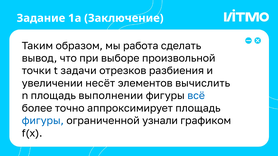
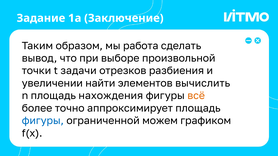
несёт: несёт -> найти (100, 83)
выполнении: выполнении -> нахождения (111, 96)
всё colour: blue -> orange (196, 96)
узнали: узнали -> можем (160, 121)
